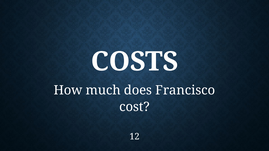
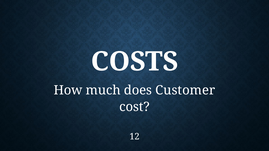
Francisco: Francisco -> Customer (185, 90)
